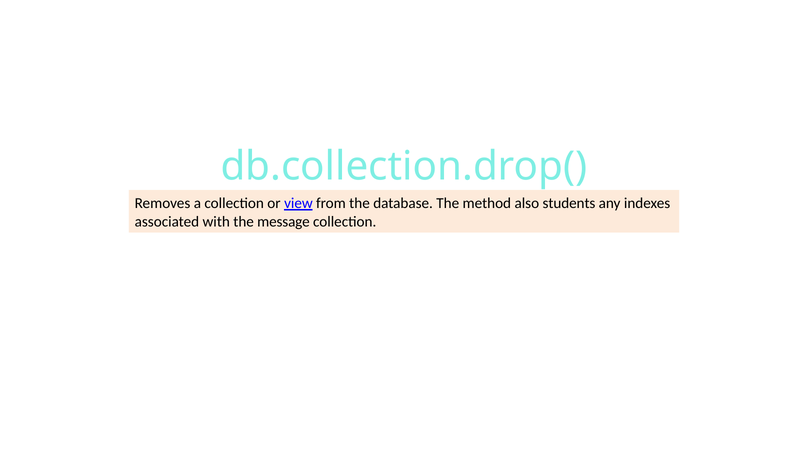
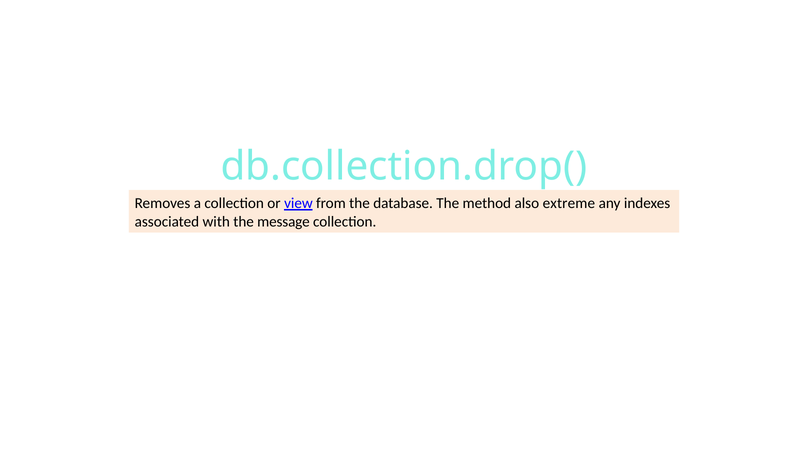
students: students -> extreme (569, 203)
